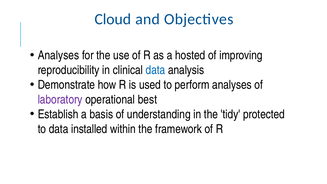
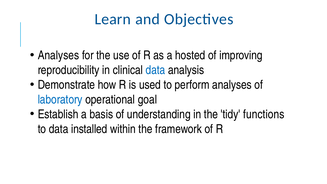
Cloud: Cloud -> Learn (113, 19)
laboratory colour: purple -> blue (60, 100)
best: best -> goal (147, 100)
protected: protected -> functions (264, 114)
